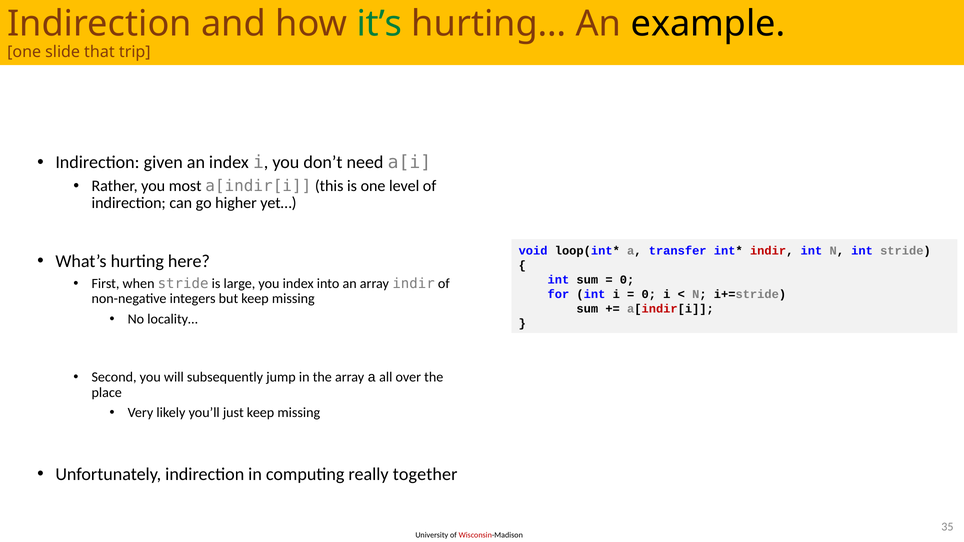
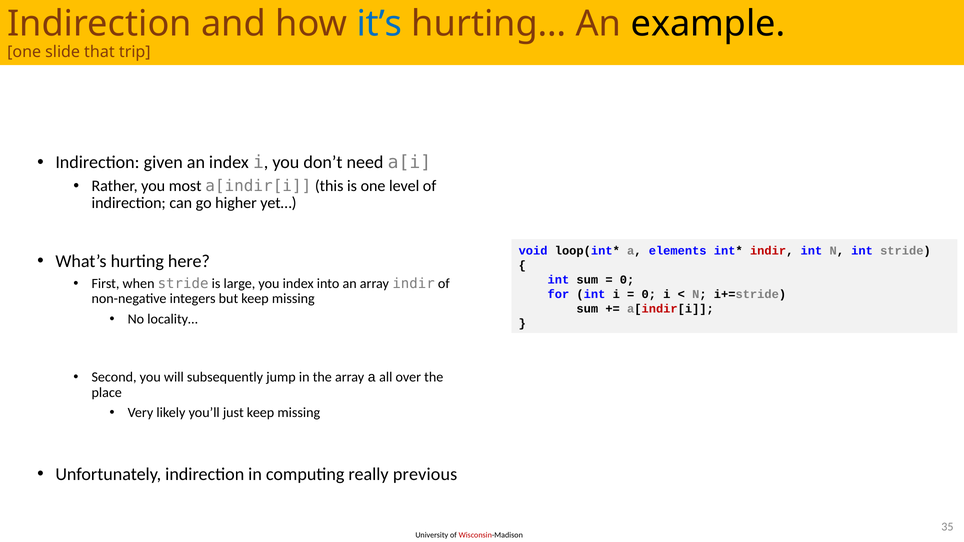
it’s colour: green -> blue (379, 24)
transfer: transfer -> elements (678, 251)
together: together -> previous (425, 475)
